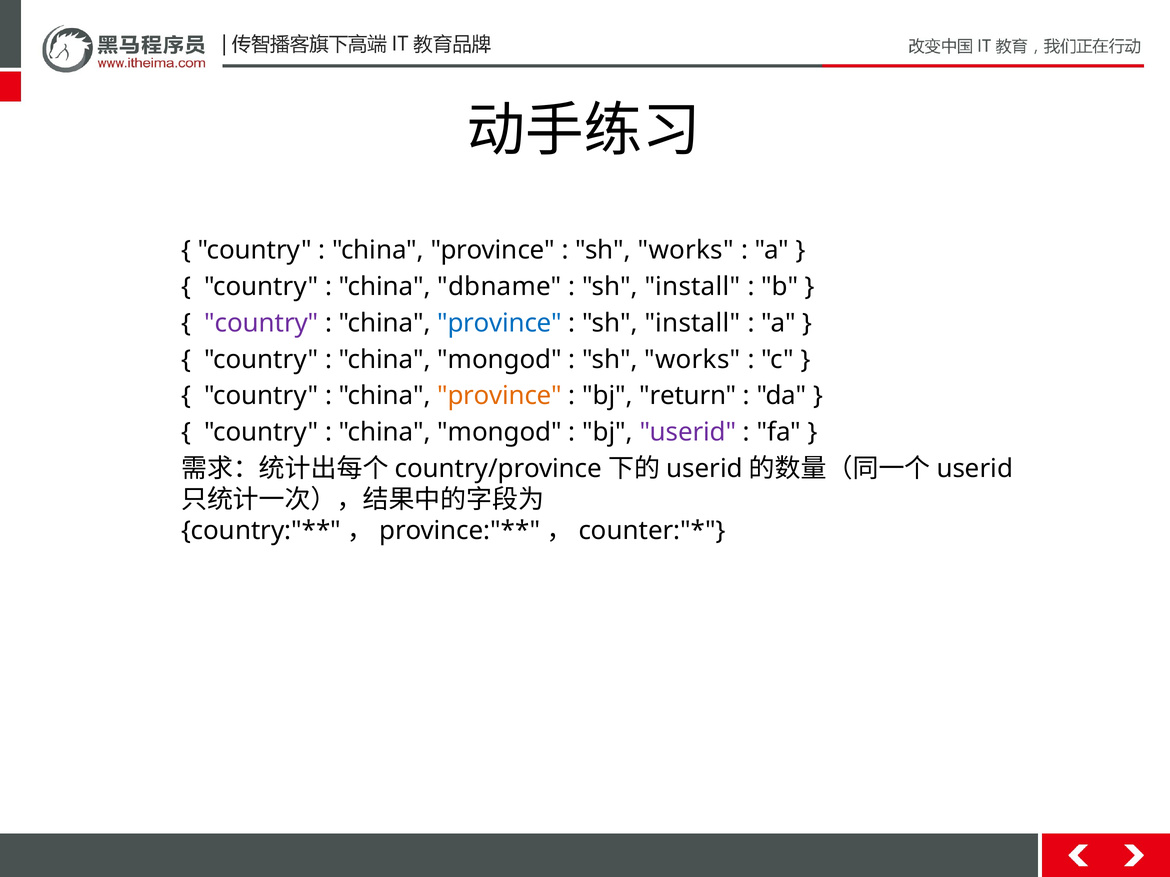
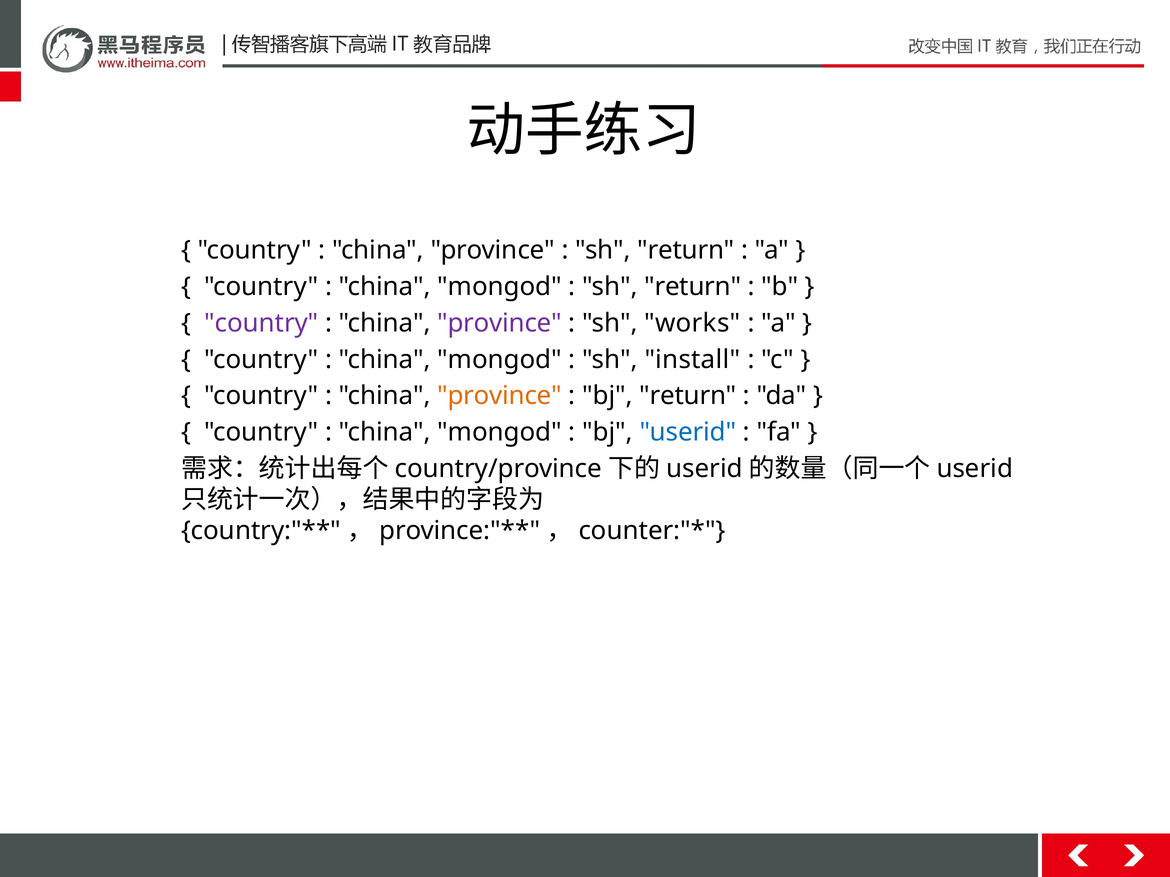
works: works -> return (686, 250)
dbname: dbname -> mongod (500, 287)
install: install -> return (693, 287)
province colour: blue -> purple (500, 323)
install: install -> works (692, 323)
works: works -> install (692, 360)
userid colour: purple -> blue (688, 432)
